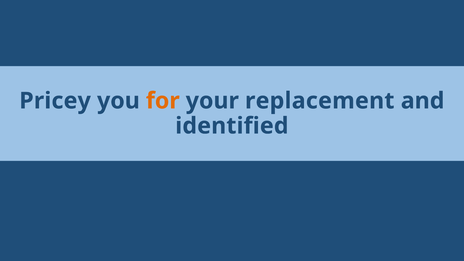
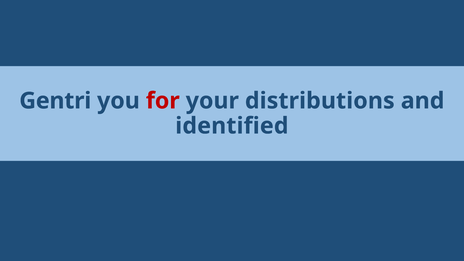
Pricey: Pricey -> Gentri (55, 101)
for colour: orange -> red (163, 101)
replacement: replacement -> distributions (320, 101)
